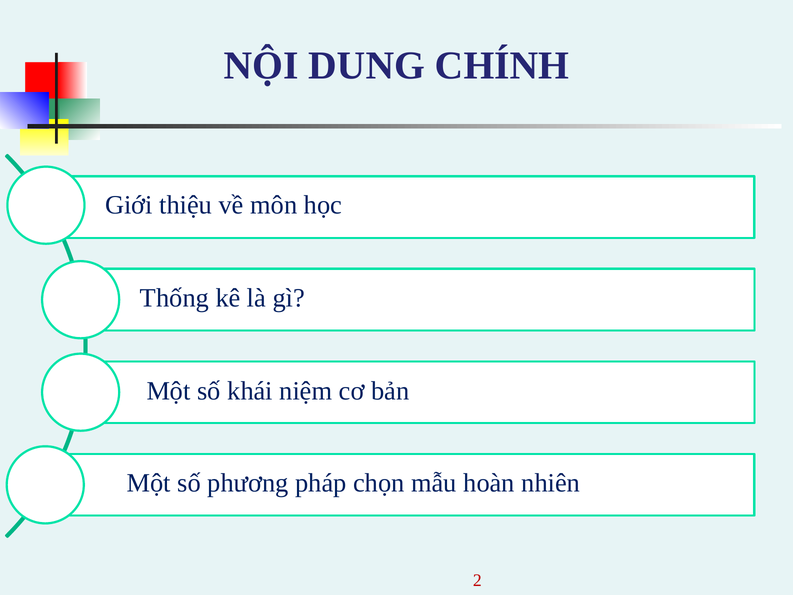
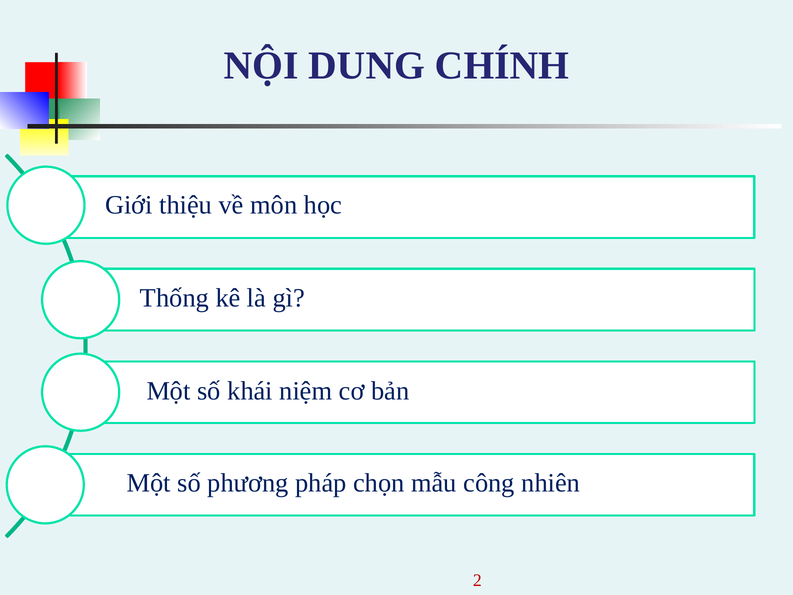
hoàn: hoàn -> công (489, 483)
